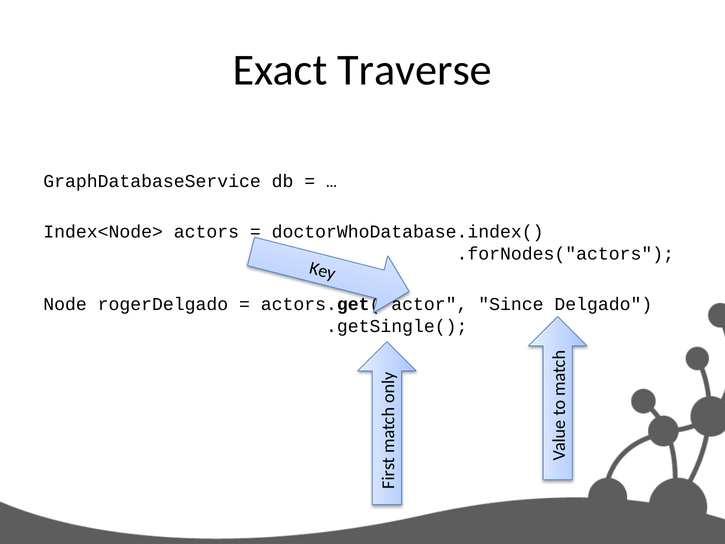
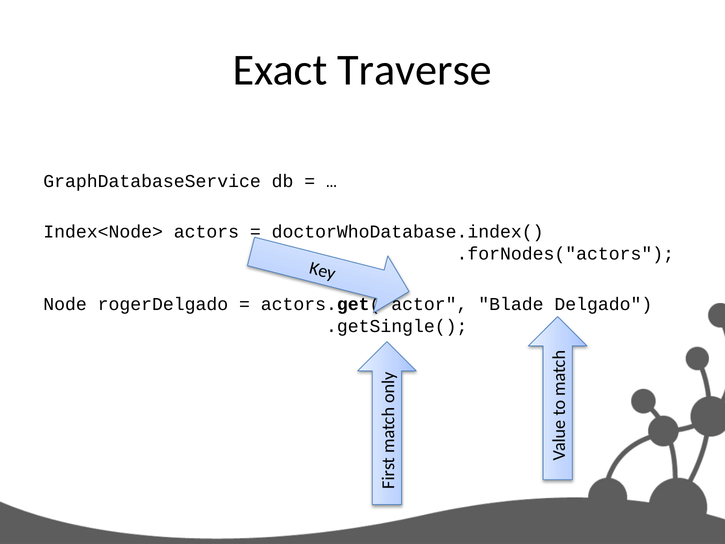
Since: Since -> Blade (511, 304)
